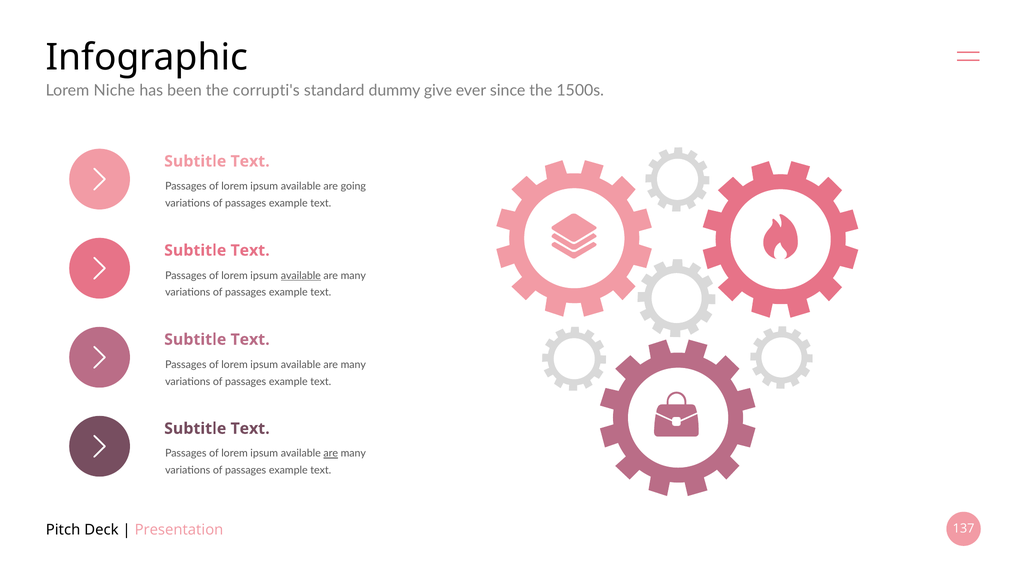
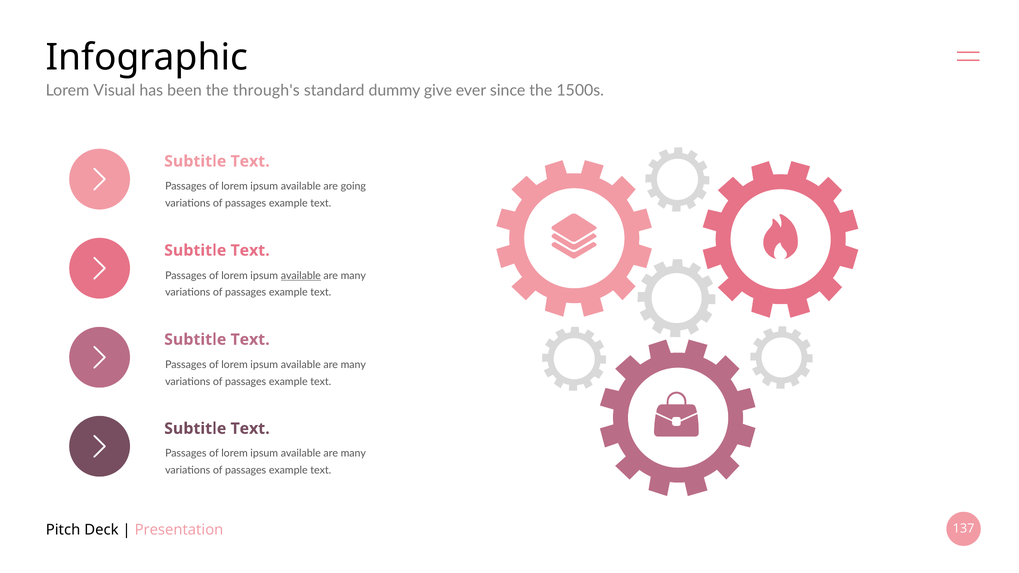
Niche: Niche -> Visual (114, 90)
corrupti's: corrupti's -> through's (266, 90)
are underline: present -> none (331, 454)
